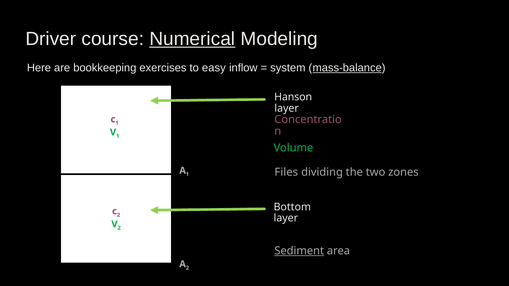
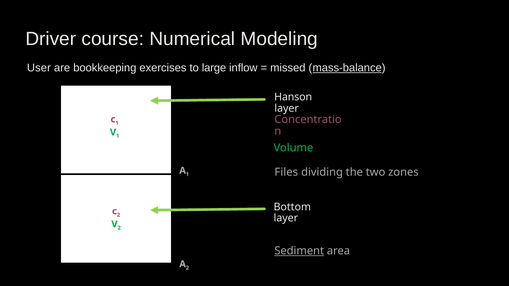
Numerical underline: present -> none (192, 39)
Here: Here -> User (39, 68)
easy: easy -> large (214, 68)
system: system -> missed (288, 68)
